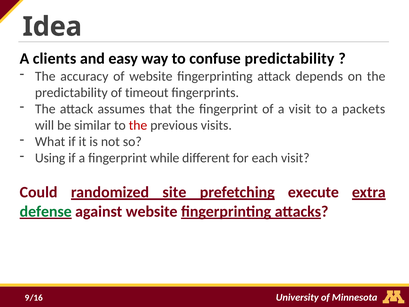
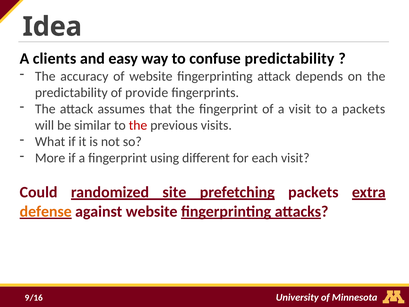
timeout: timeout -> provide (147, 93)
Using: Using -> More (50, 158)
while: while -> using (165, 158)
prefetching execute: execute -> packets (313, 192)
defense colour: green -> orange (46, 211)
